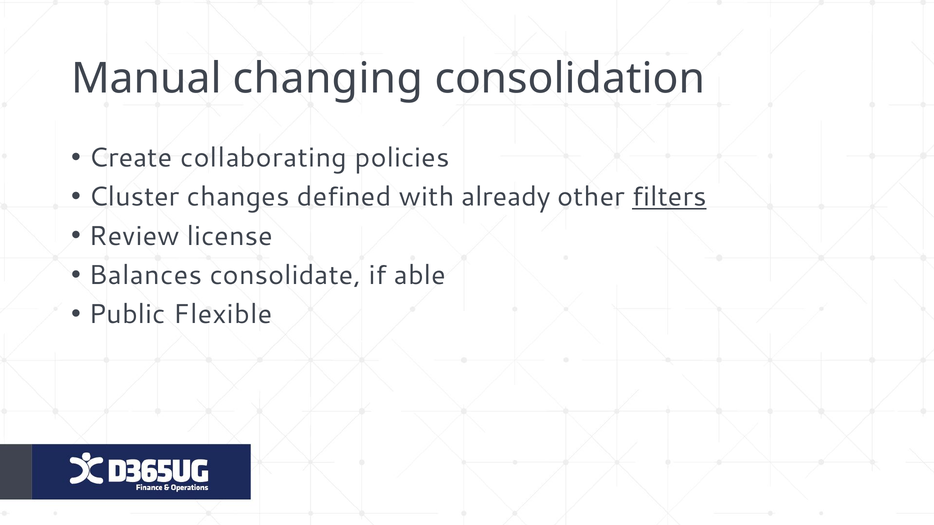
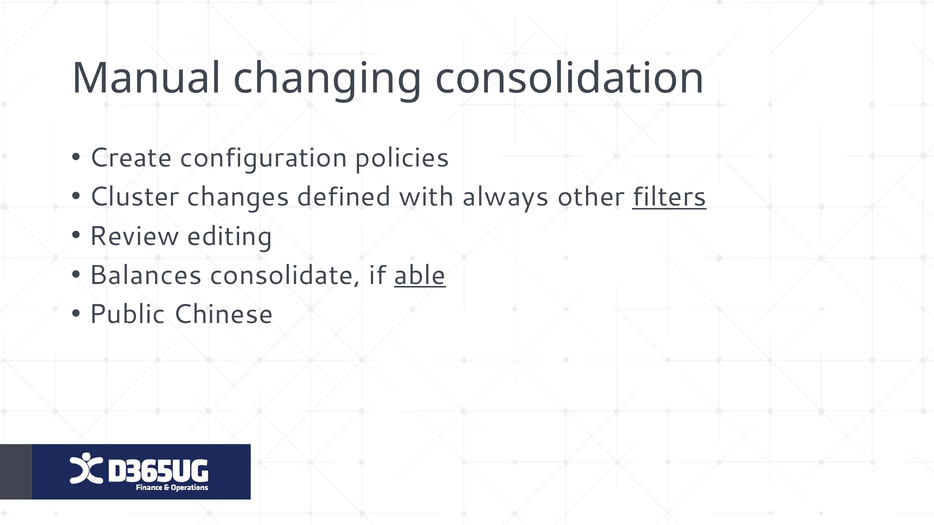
collaborating: collaborating -> configuration (264, 158)
already: already -> always (506, 197)
license: license -> editing (230, 236)
able underline: none -> present (420, 275)
Flexible: Flexible -> Chinese (223, 315)
